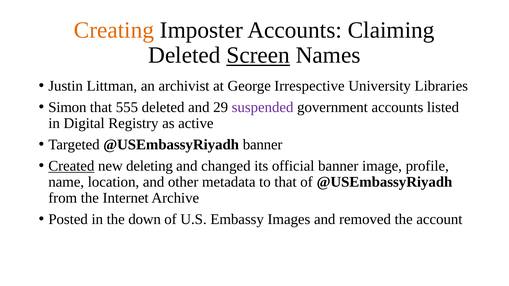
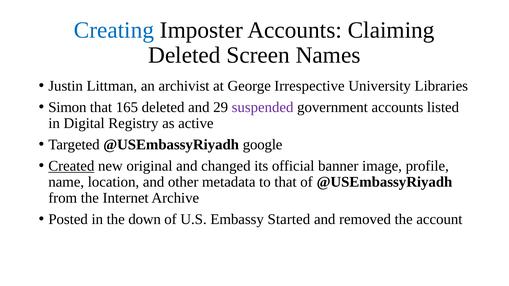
Creating colour: orange -> blue (114, 30)
Screen underline: present -> none (258, 55)
555: 555 -> 165 (127, 107)
@USEmbassyRiyadh banner: banner -> google (263, 145)
deleting: deleting -> original (149, 166)
Images: Images -> Started (289, 220)
